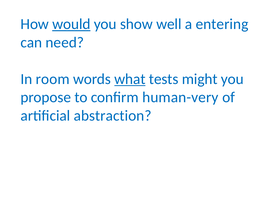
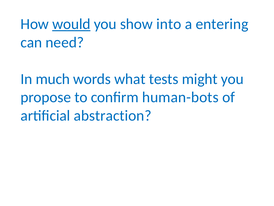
well: well -> into (169, 24)
room: room -> much (53, 79)
what underline: present -> none (130, 79)
human-very: human-very -> human-bots (180, 97)
